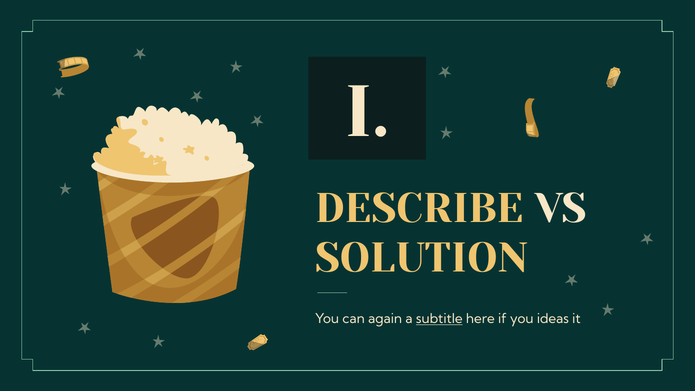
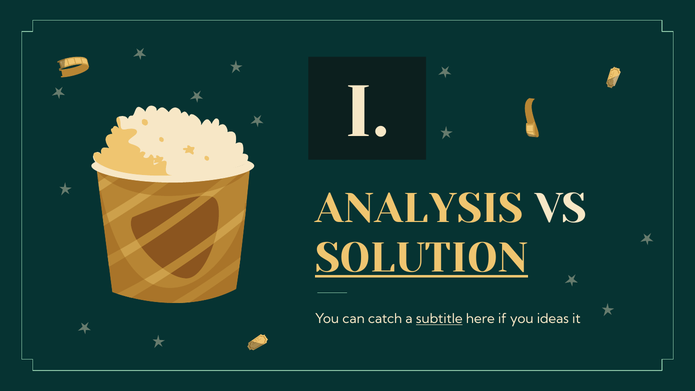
DESCRIBE: DESCRIBE -> ANALYSIS (419, 208)
SOLUTION underline: none -> present (422, 258)
again: again -> catch (385, 319)
